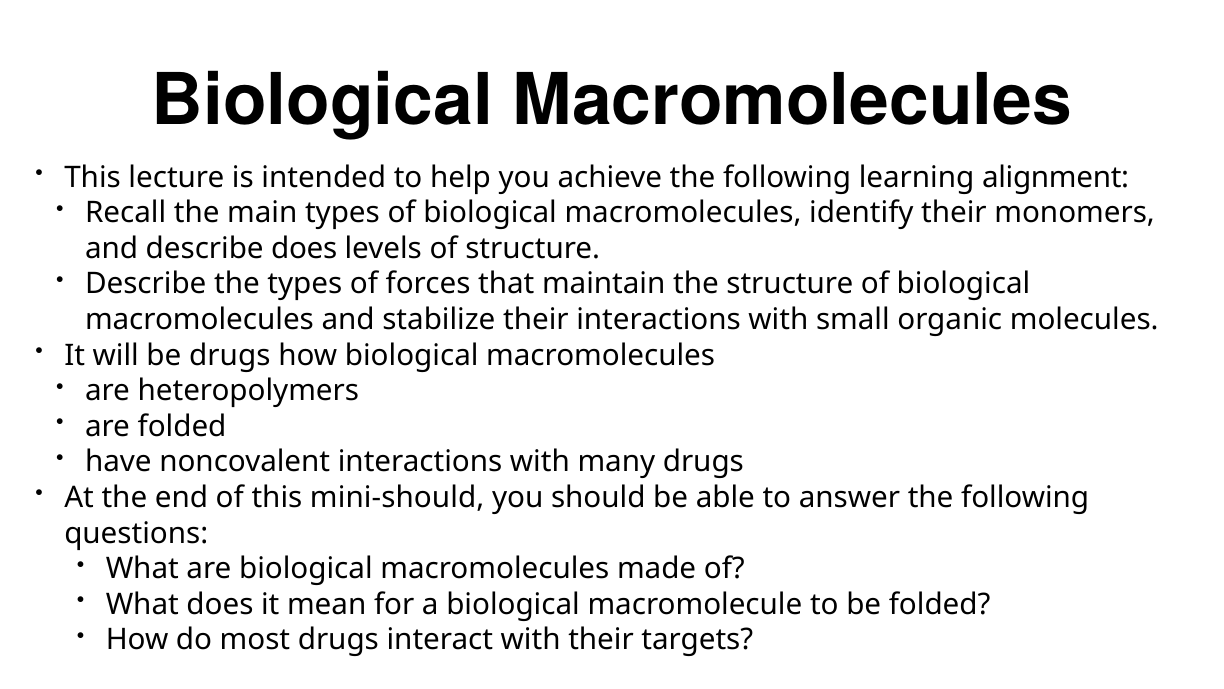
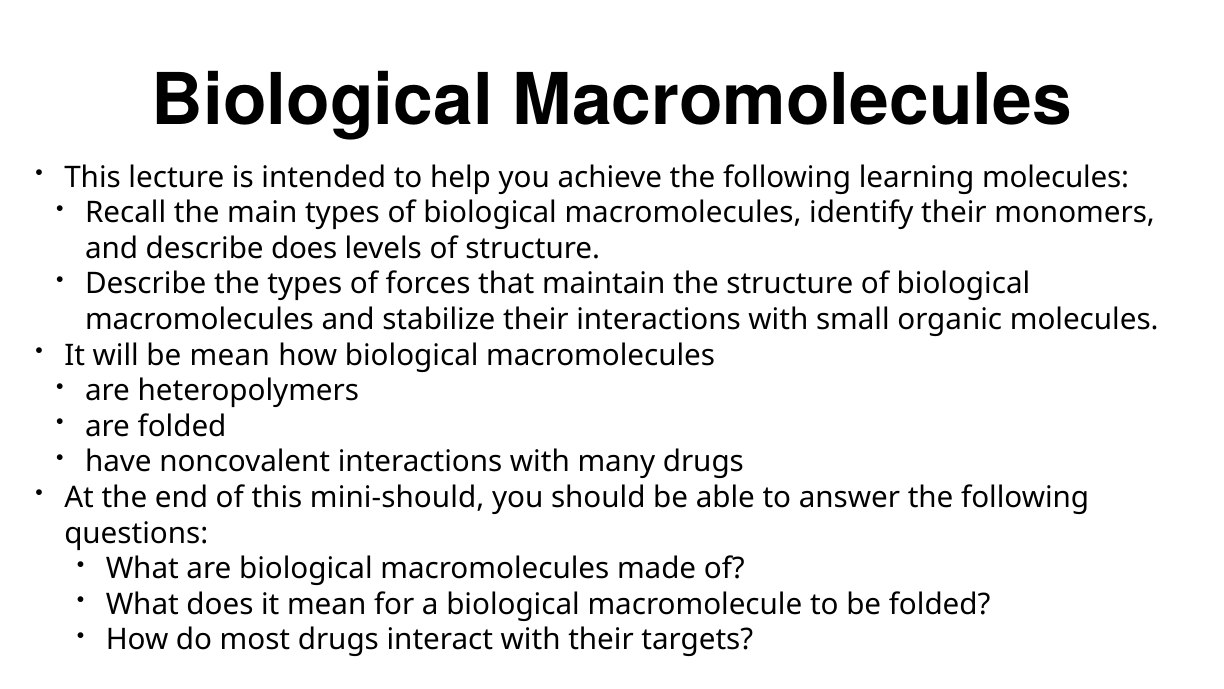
learning alignment: alignment -> molecules (1056, 177)
be drugs: drugs -> mean (230, 355)
